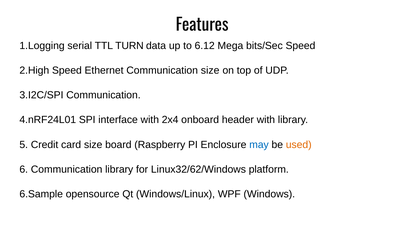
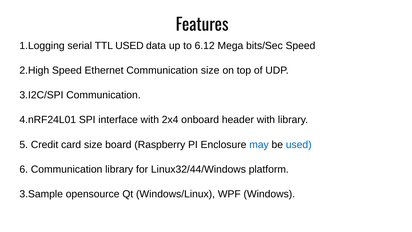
TTL TURN: TURN -> USED (129, 46)
used colour: orange -> blue (299, 145)
Linux32/62/Windows: Linux32/62/Windows -> Linux32/44/Windows (198, 169)
6.Sample: 6.Sample -> 3.Sample (41, 194)
